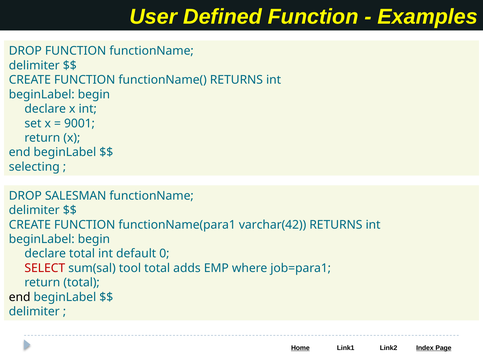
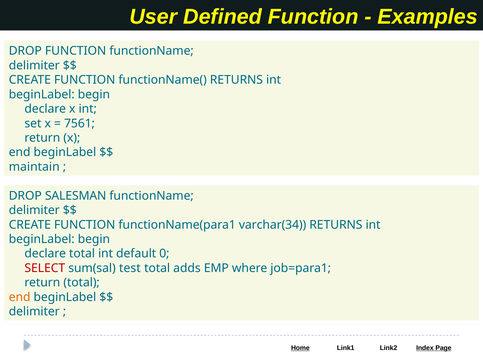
9001: 9001 -> 7561 (79, 123)
selecting: selecting -> maintain (34, 167)
varchar(42: varchar(42 -> varchar(34 (273, 225)
tool: tool -> test (130, 268)
end colour: black -> orange (20, 297)
